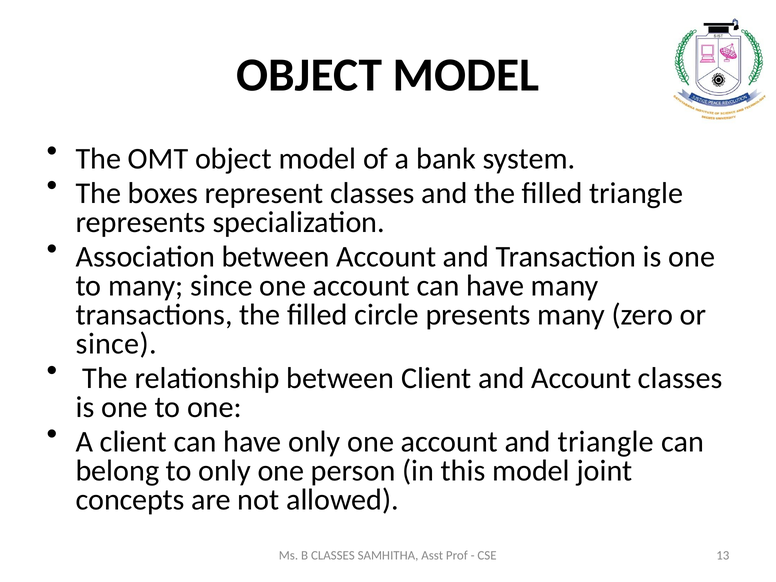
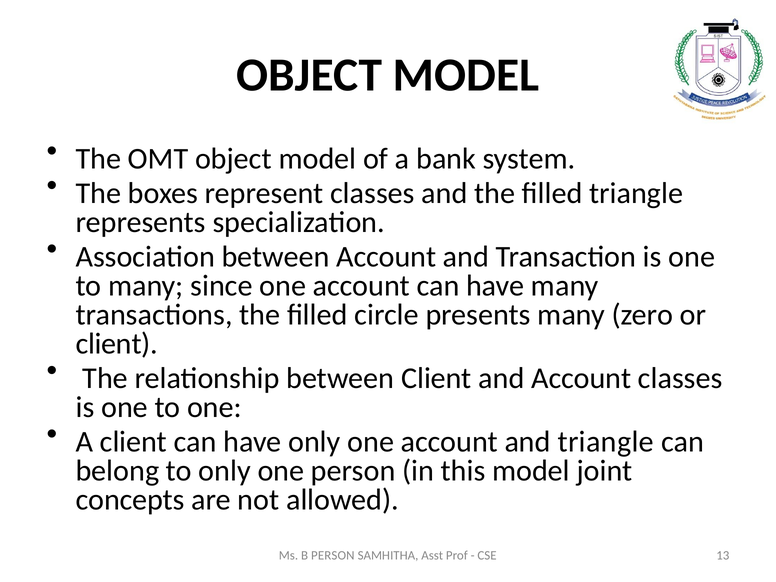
since: since -> client (117, 344)
B CLASSES: CLASSES -> PERSON (333, 556)
